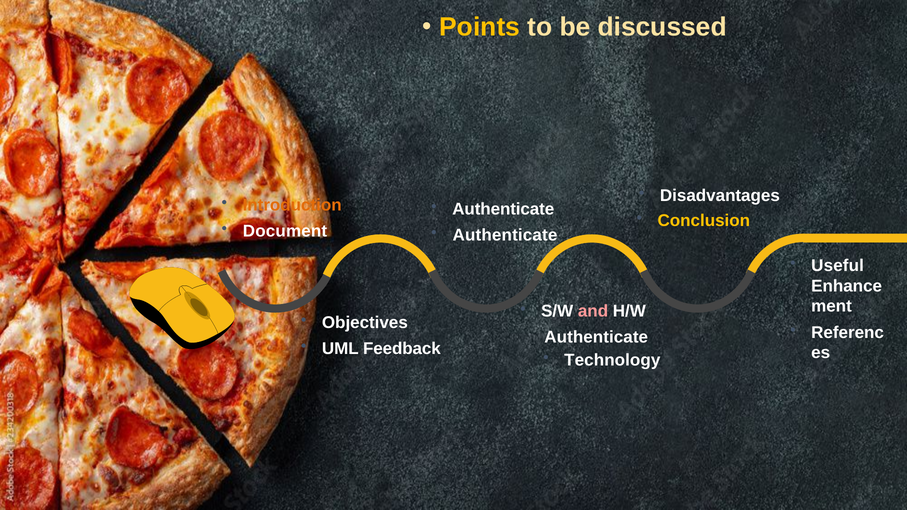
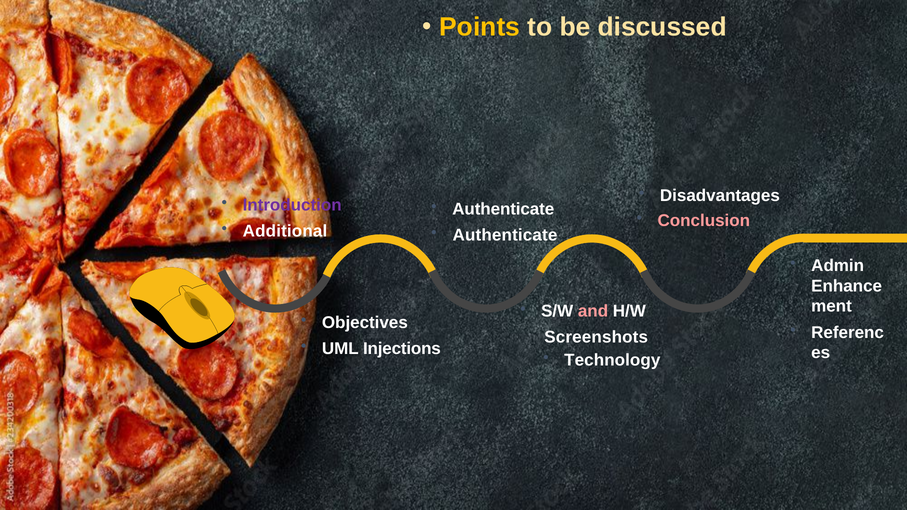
Introduction colour: orange -> purple (292, 205)
Conclusion colour: yellow -> pink (704, 221)
Document: Document -> Additional (285, 231)
Useful: Useful -> Admin (838, 266)
Authenticate: Authenticate -> Screenshots (596, 337)
Feedback: Feedback -> Injections (402, 349)
